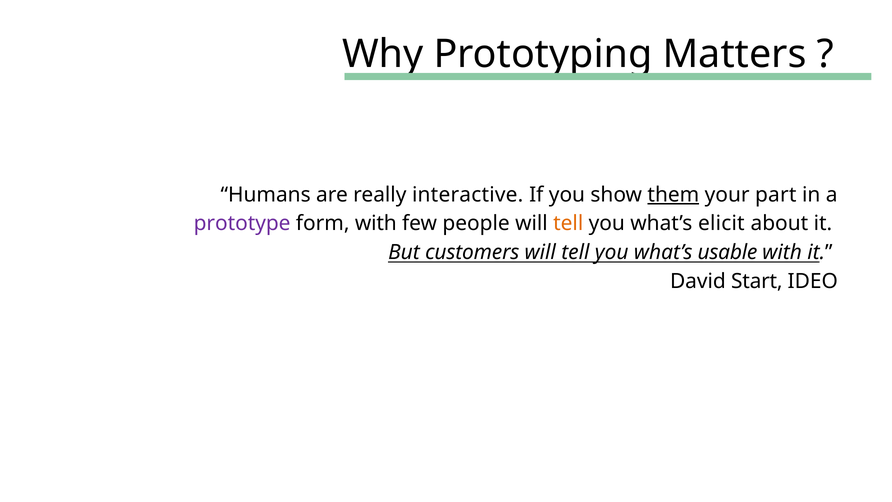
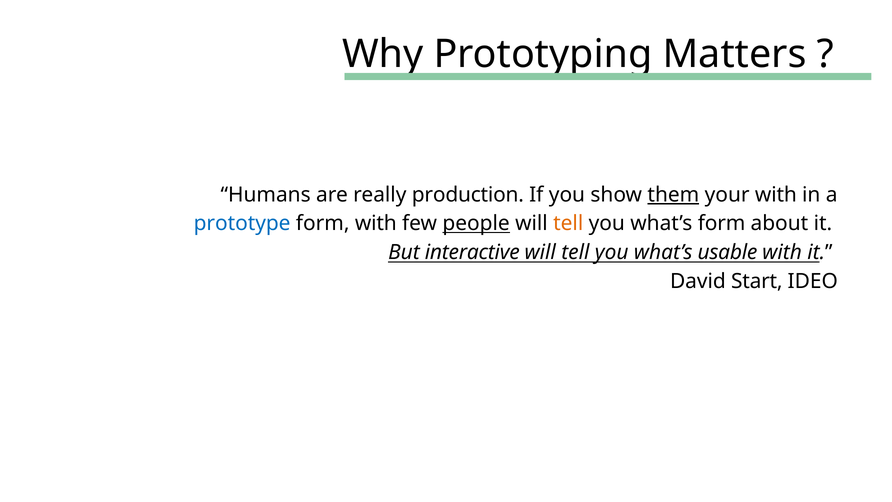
interactive: interactive -> production (468, 195)
your part: part -> with (776, 195)
prototype colour: purple -> blue (242, 223)
people underline: none -> present (476, 223)
what’s elicit: elicit -> form (722, 223)
customers: customers -> interactive (472, 252)
